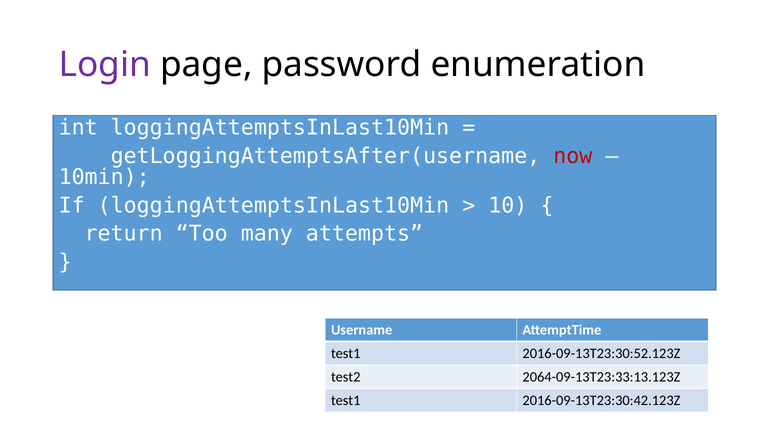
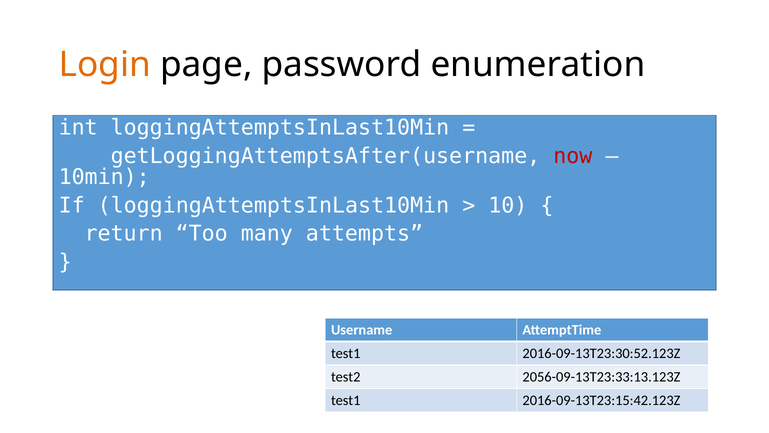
Login colour: purple -> orange (105, 65)
2064-09-13T23:33:13.123Z: 2064-09-13T23:33:13.123Z -> 2056-09-13T23:33:13.123Z (601, 377)
2016-09-13T23:30:42.123Z: 2016-09-13T23:30:42.123Z -> 2016-09-13T23:15:42.123Z (601, 400)
